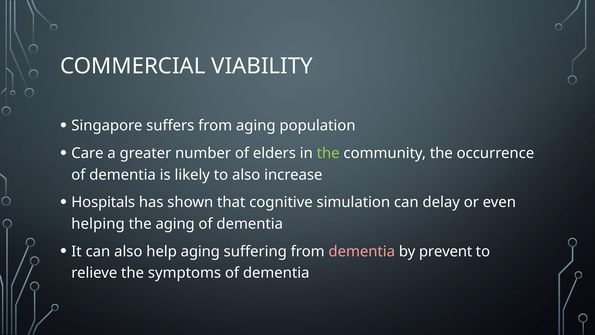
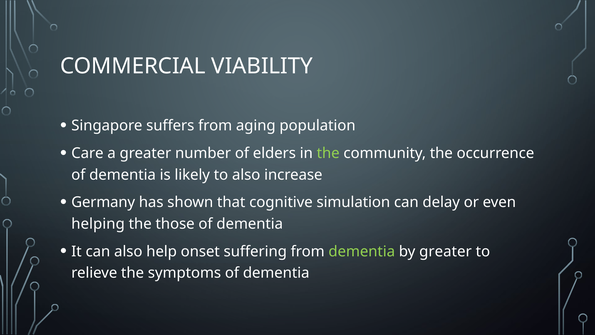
Hospitals: Hospitals -> Germany (103, 202)
the aging: aging -> those (175, 224)
help aging: aging -> onset (200, 251)
dementia colour: pink -> light green (362, 251)
by prevent: prevent -> greater (445, 251)
